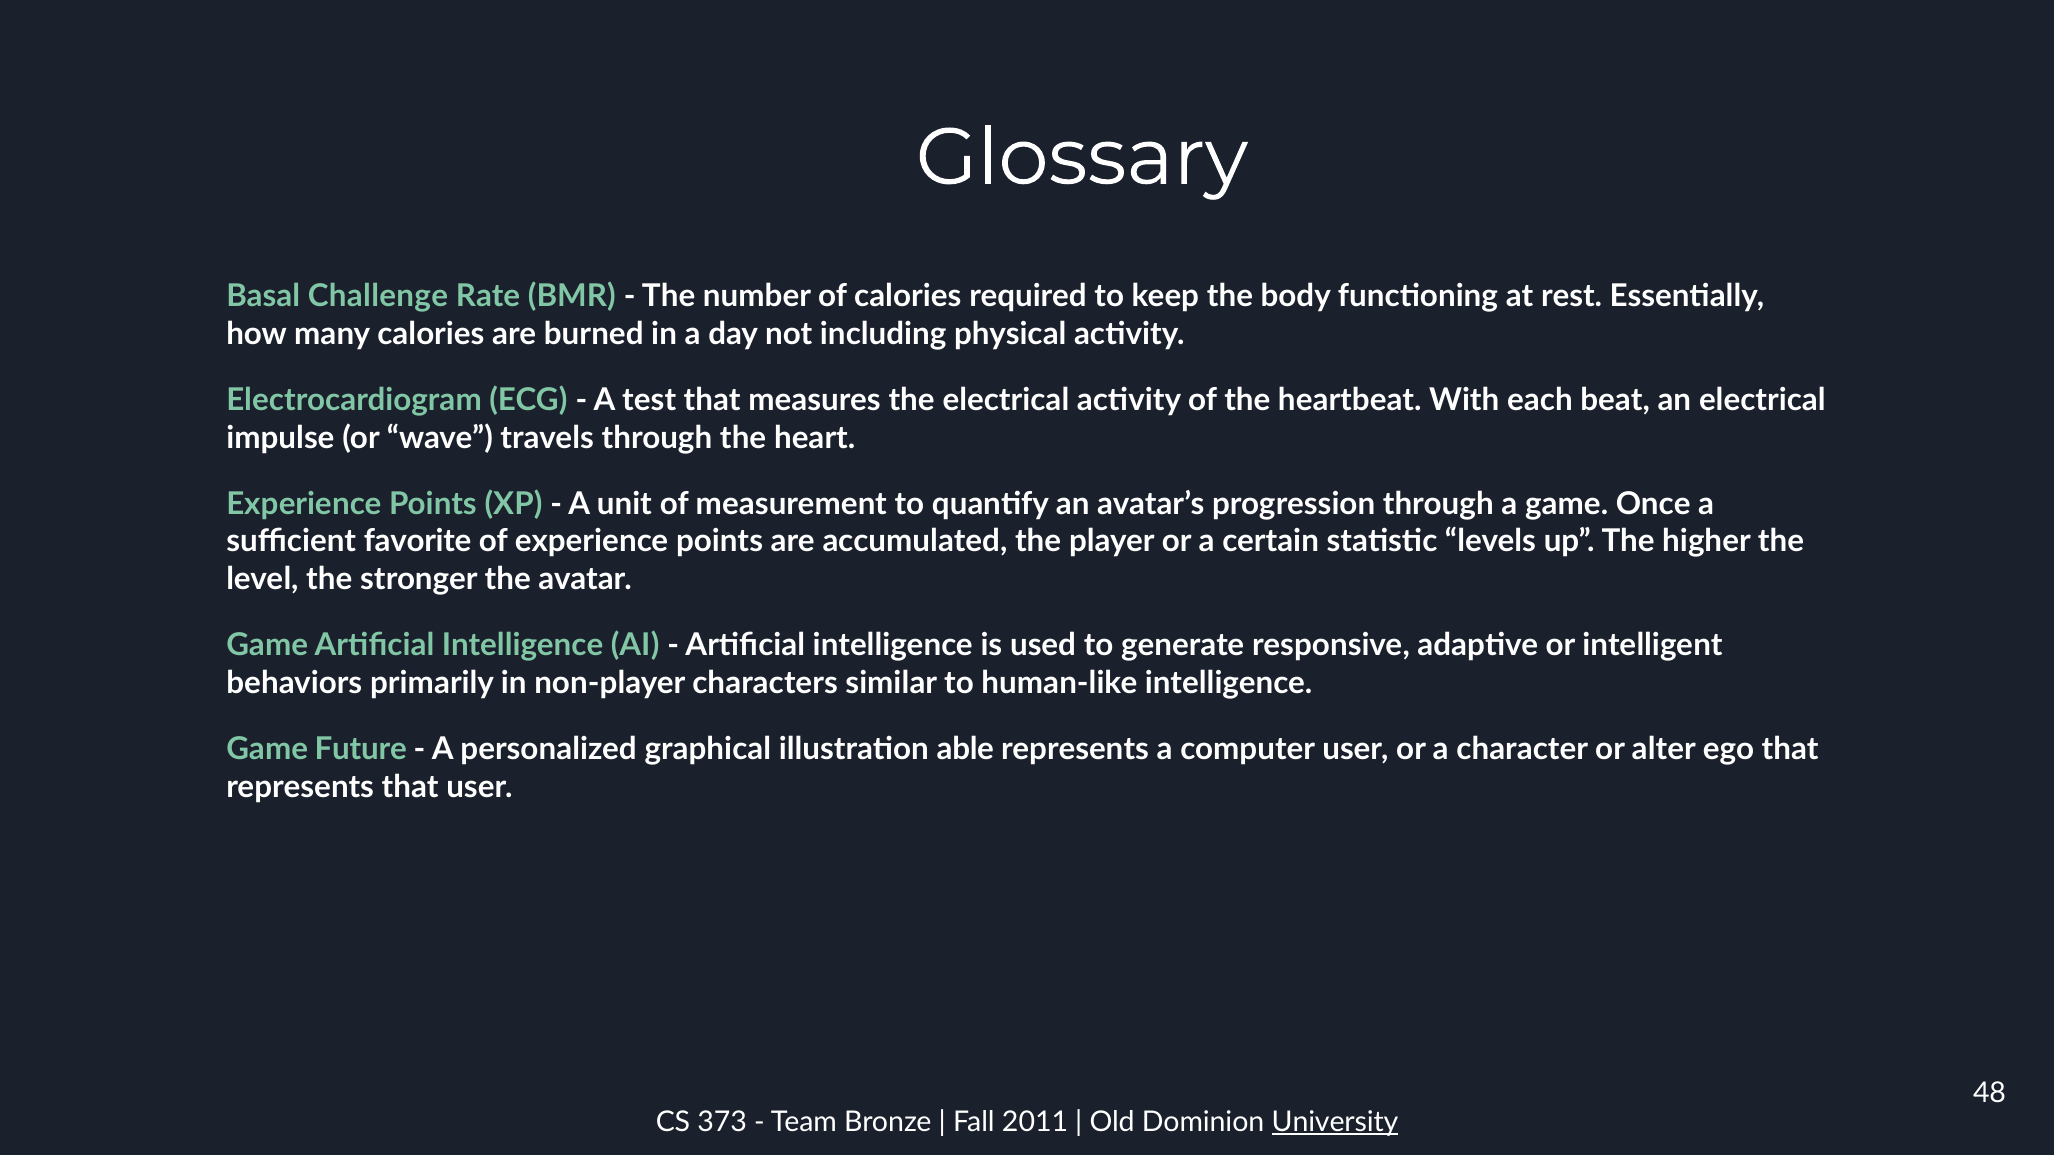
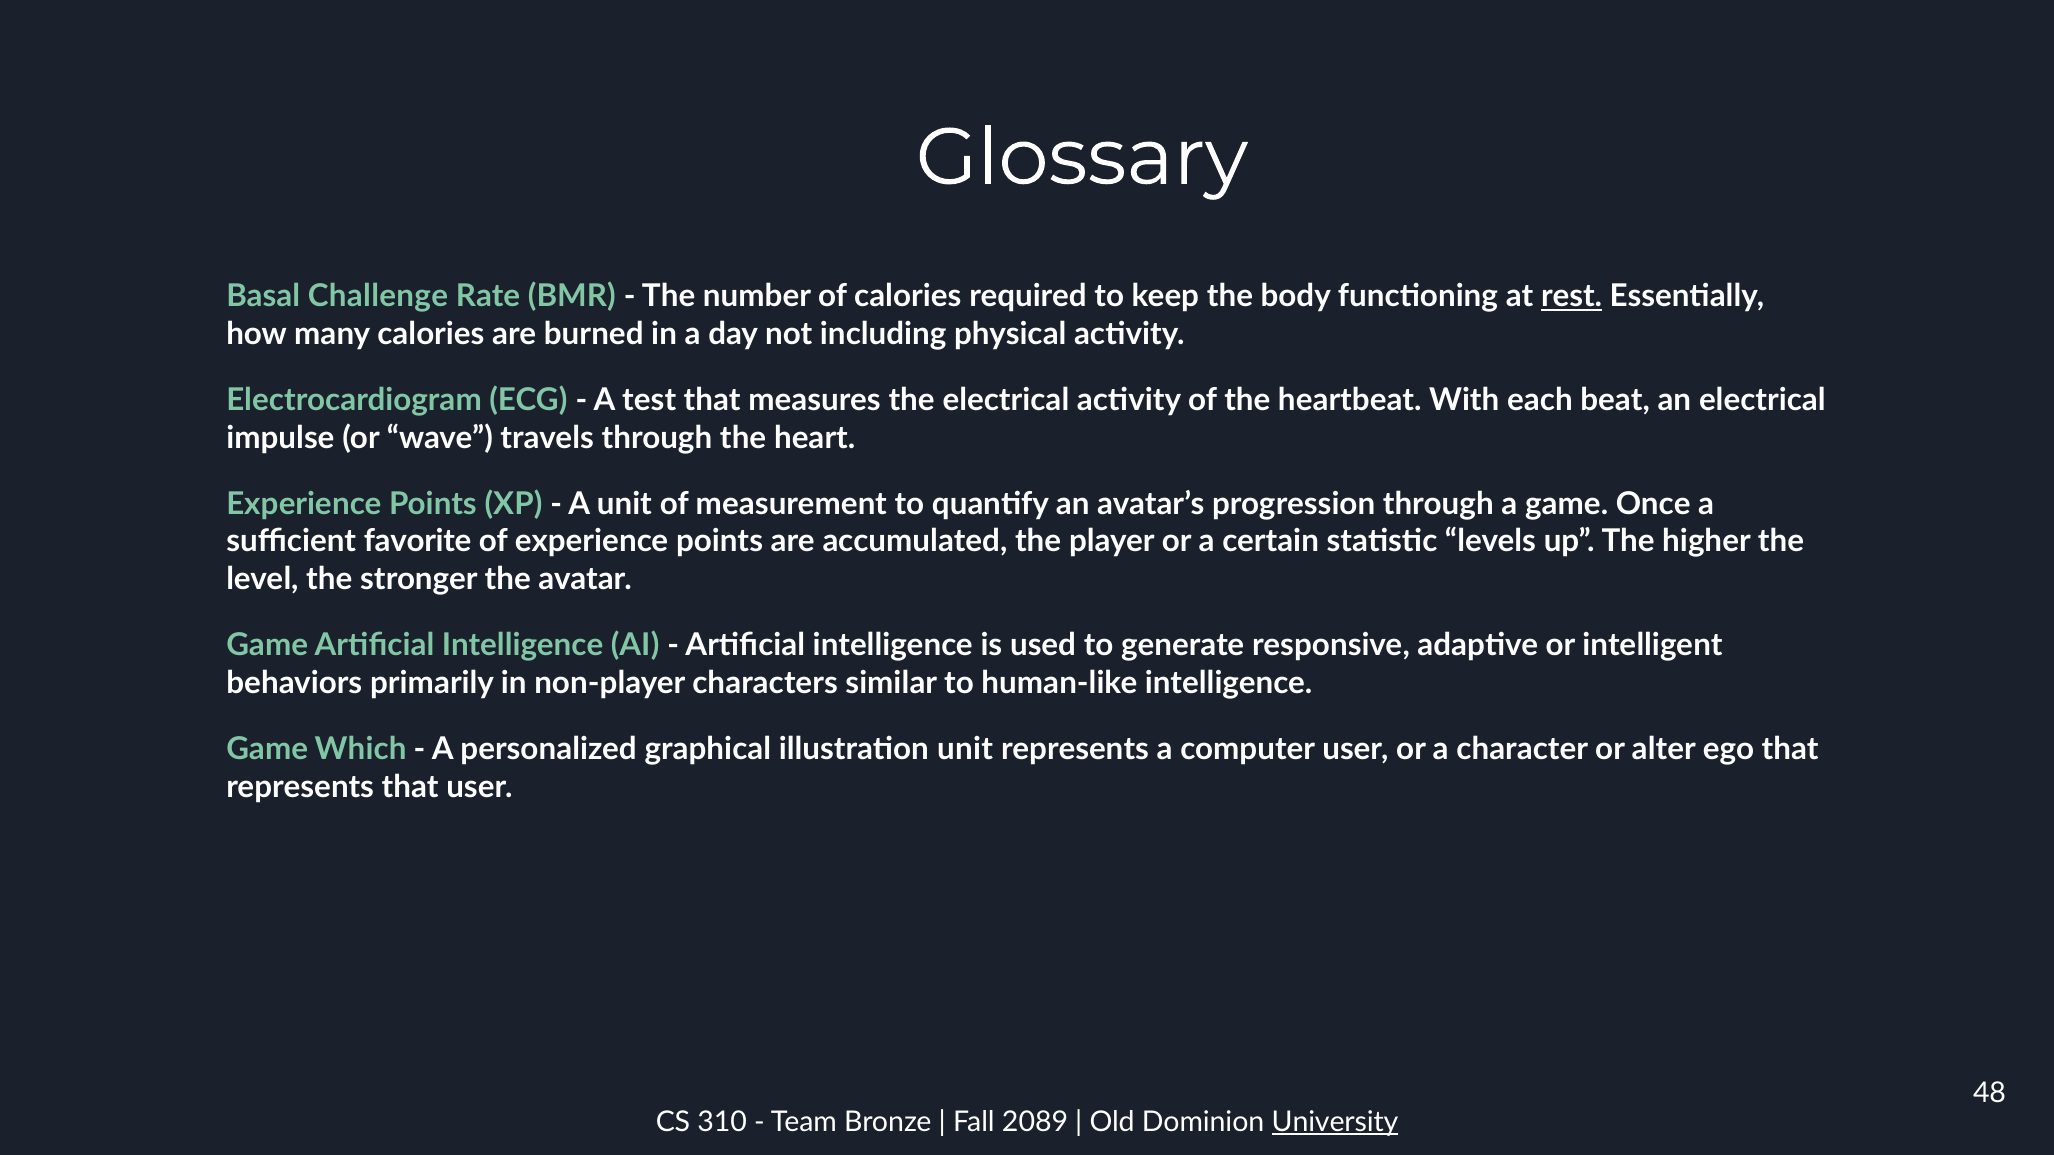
rest underline: none -> present (1572, 296)
Future: Future -> Which (361, 750)
illustration able: able -> unit (965, 750)
373: 373 -> 310 (722, 1122)
2011: 2011 -> 2089 (1035, 1122)
